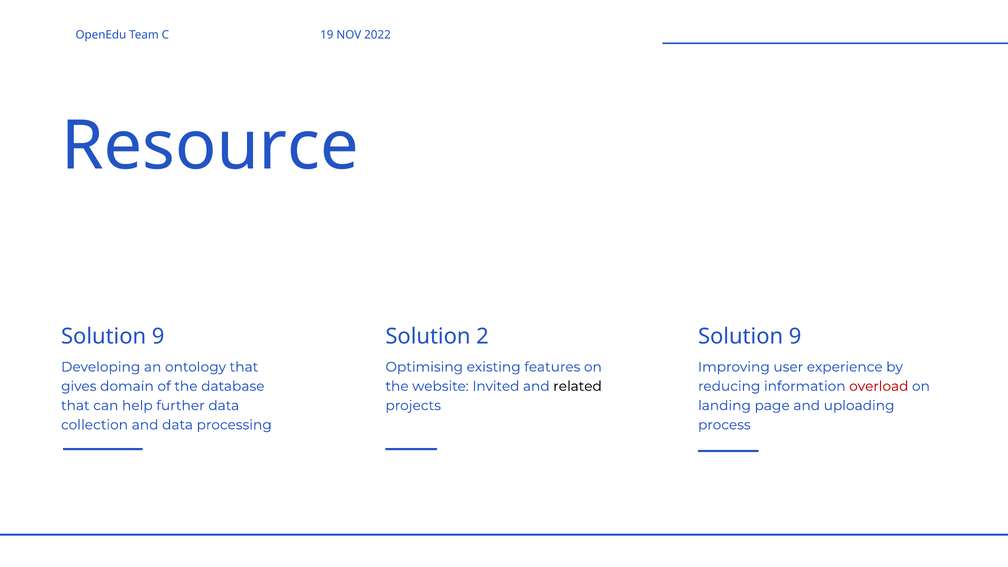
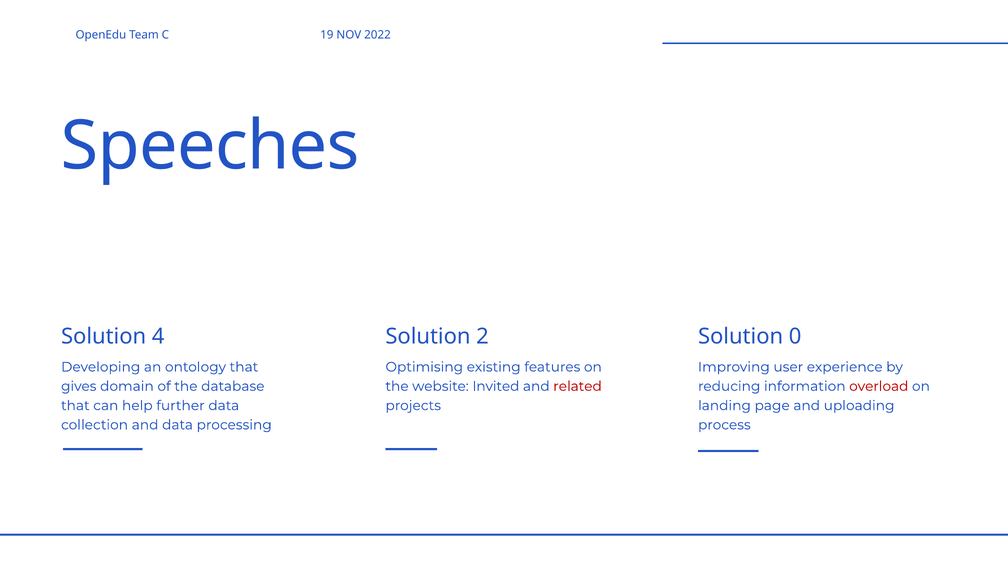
Resource: Resource -> Speeches (210, 146)
9: 9 -> 4 (158, 336)
9: 9 -> 0 (795, 336)
related colour: black -> red (578, 386)
